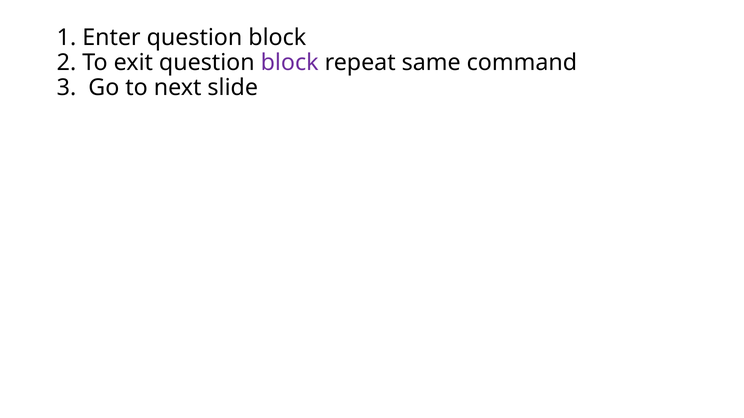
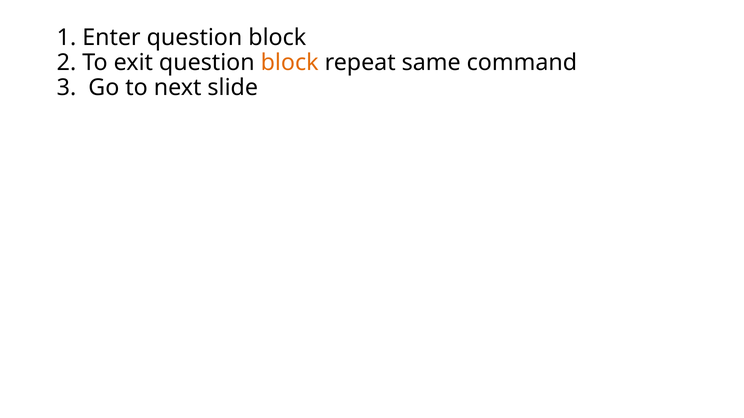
block colour: purple -> orange (290, 63)
